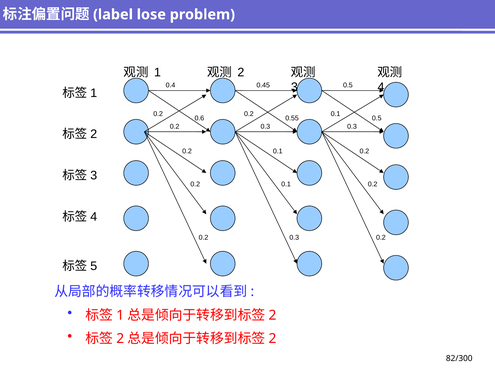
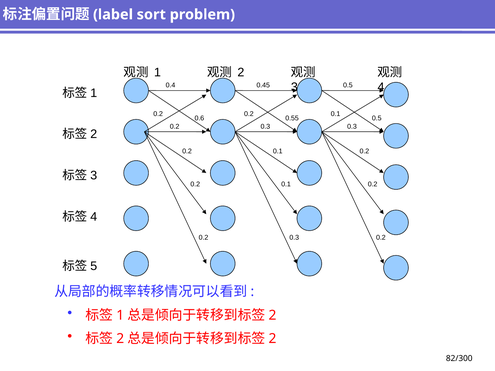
lose: lose -> sort (151, 15)
